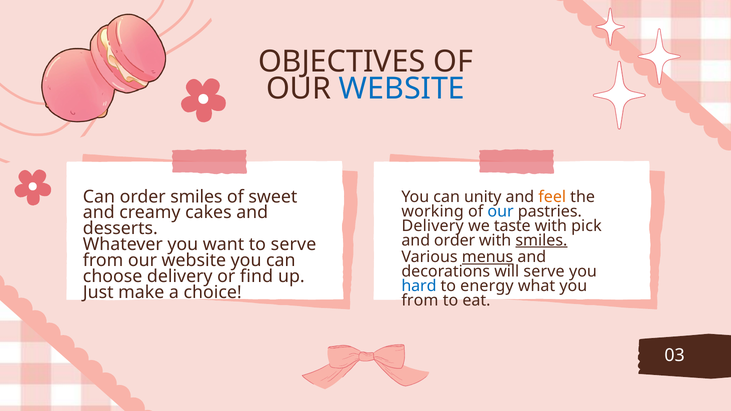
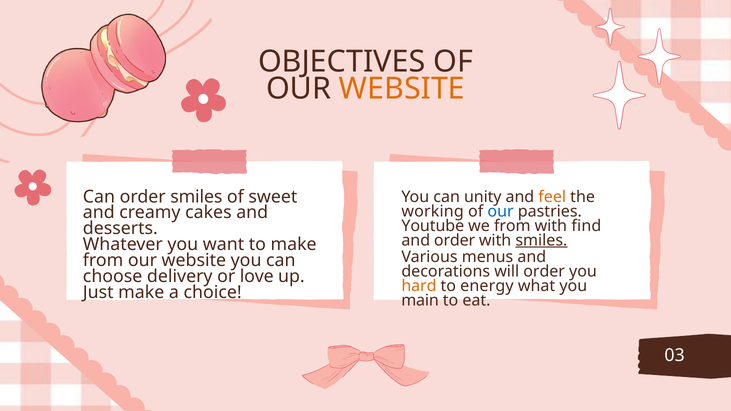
WEBSITE colour: blue -> orange (402, 89)
Delivery: Delivery -> Youtube (433, 226)
we taste: taste -> from (512, 226)
pick: pick -> find (586, 226)
to serve: serve -> make (294, 245)
menus underline: present -> none (488, 257)
will serve: serve -> order (544, 272)
find: find -> love (257, 277)
hard colour: blue -> orange (419, 286)
from: from -> main (420, 301)
